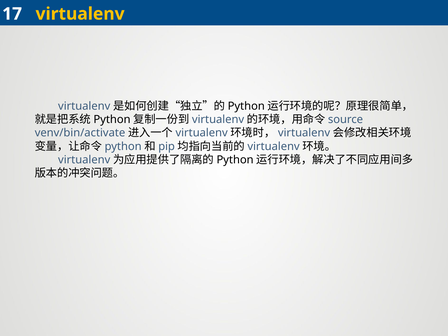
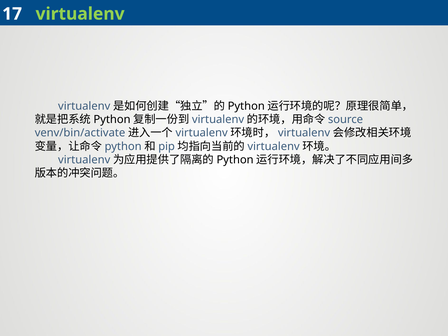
virtualenv colour: yellow -> light green (80, 14)
